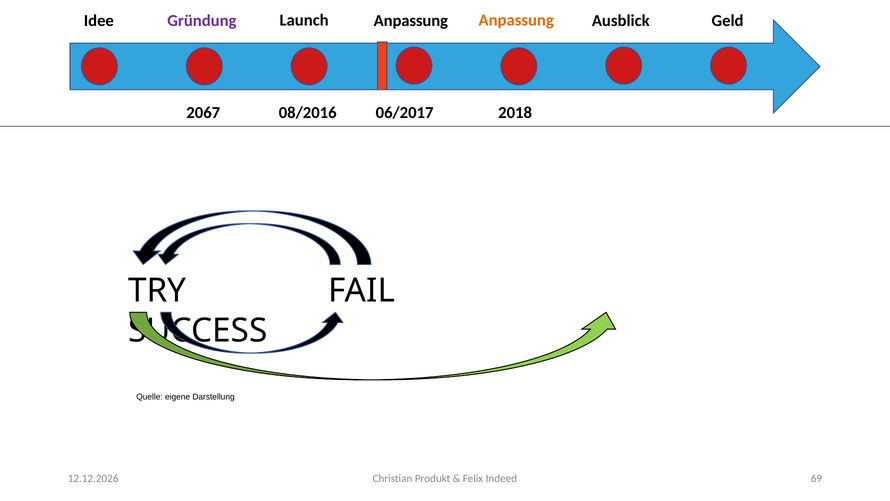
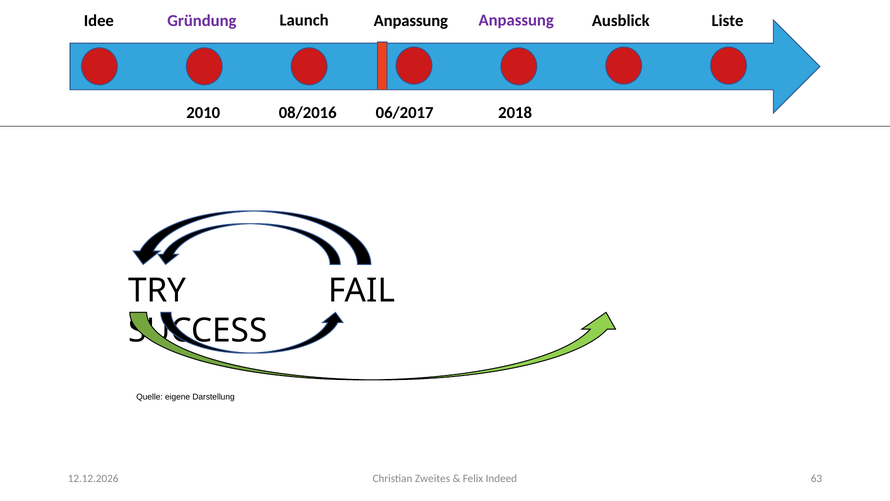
Anpassung colour: orange -> purple (516, 20)
Geld: Geld -> Liste (728, 21)
2067: 2067 -> 2010 (203, 113)
69: 69 -> 63 (816, 478)
Produkt: Produkt -> Zweites (433, 478)
